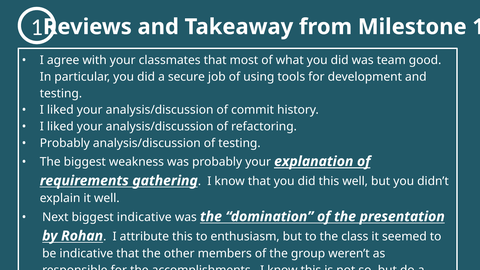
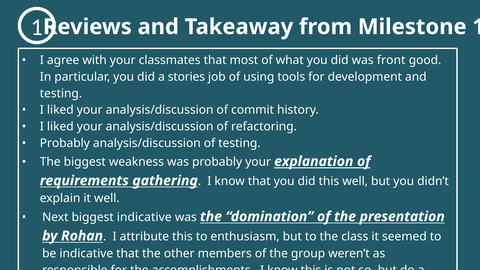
team: team -> front (391, 60)
secure: secure -> stories (186, 77)
